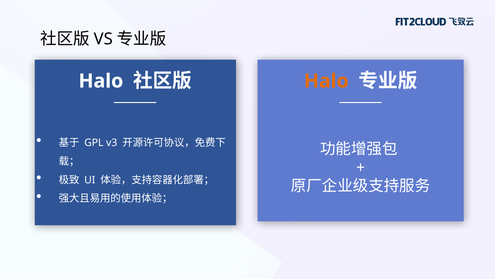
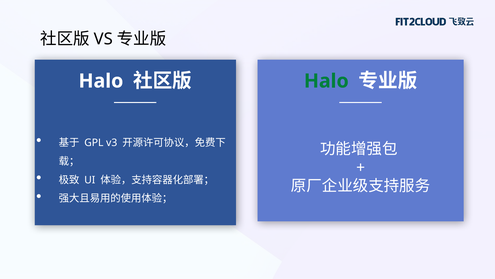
Halo colour: orange -> green (326, 81)
